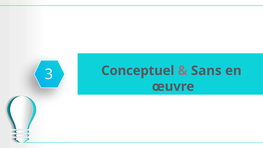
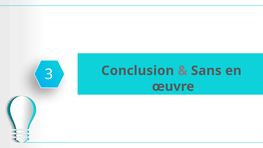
Conceptuel: Conceptuel -> Conclusion (138, 71)
